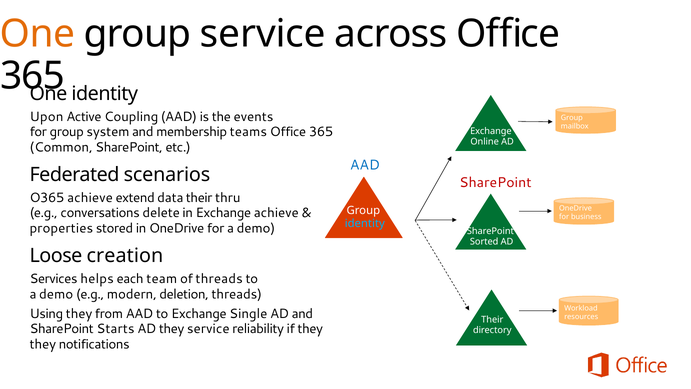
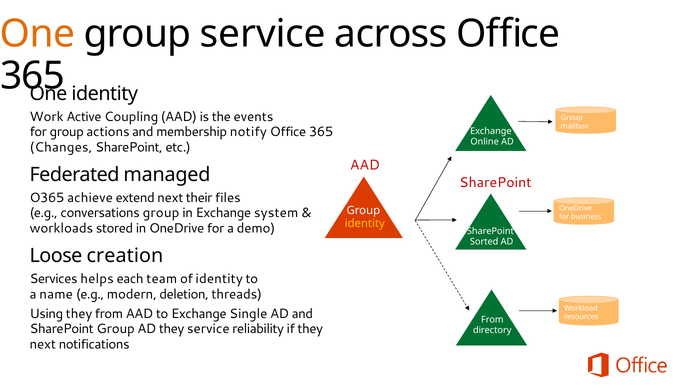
Upon: Upon -> Work (47, 117)
system: system -> actions (108, 132)
teams: teams -> notify (248, 132)
Common: Common -> Changes (61, 147)
AAD colour: blue -> red (365, 165)
Federated scenarios: scenarios -> managed (167, 175)
extend data: data -> next (170, 198)
thru: thru -> files (228, 198)
conversations delete: delete -> group (161, 213)
Exchange achieve: achieve -> system (276, 213)
identity colour: light blue -> yellow (365, 223)
properties: properties -> workloads (61, 228)
of threads: threads -> identity (219, 279)
demo: demo -> name (56, 294)
Their: Their -> From (492, 319)
SharePoint Starts: Starts -> Group (116, 329)
they: they -> next (43, 344)
